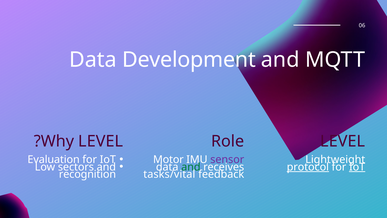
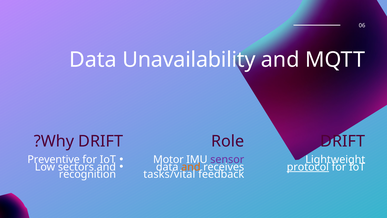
Development: Development -> Unavailability (189, 60)
Why LEVEL: LEVEL -> DRIFT (101, 141)
LEVEL: LEVEL -> DRIFT (343, 141)
Evaluation: Evaluation -> Preventive (54, 159)
and colour: green -> orange (191, 167)
IoT underline: present -> none (357, 167)
